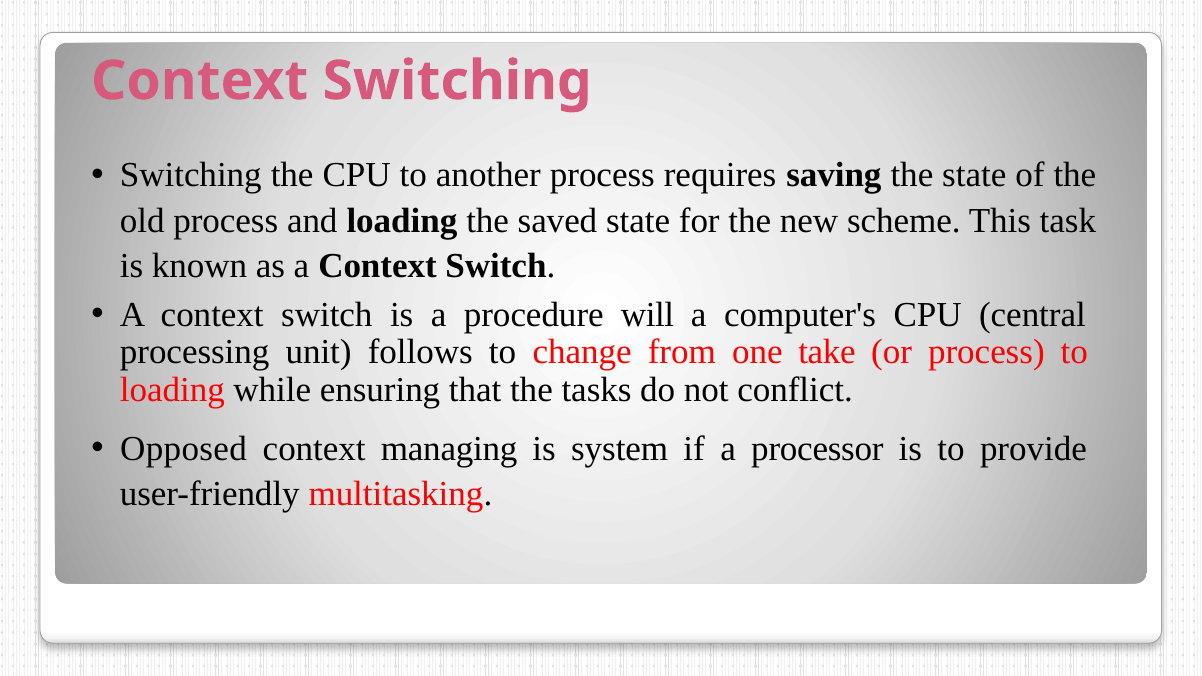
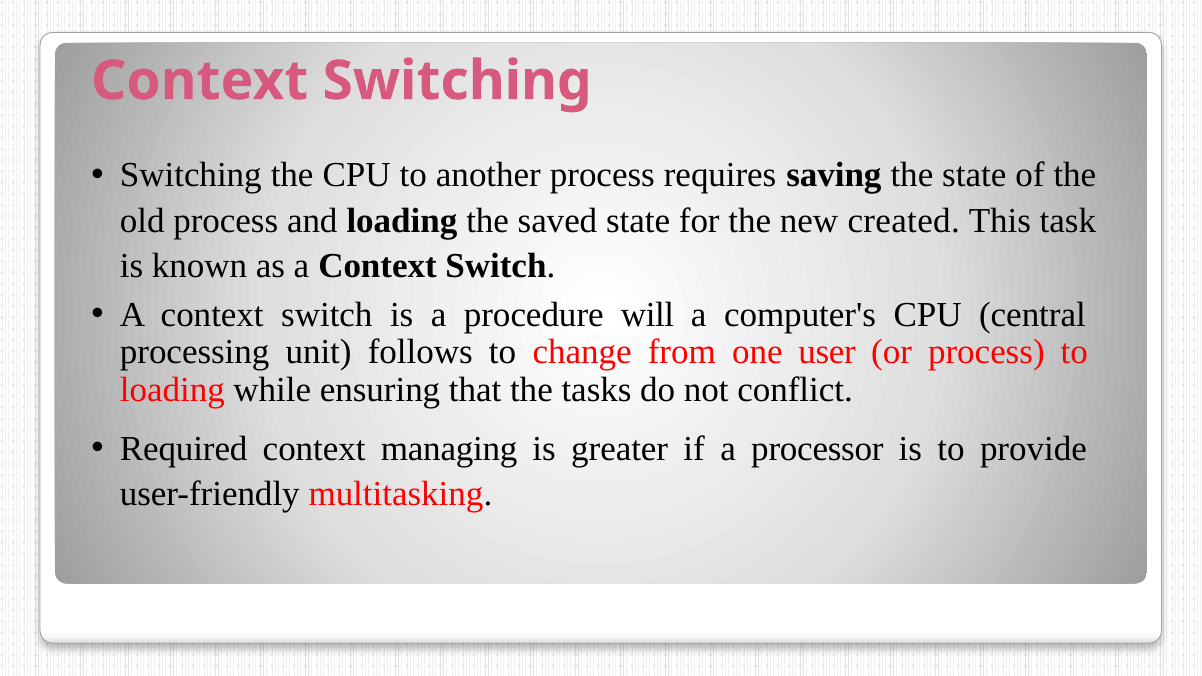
scheme: scheme -> created (904, 220)
take: take -> user (827, 352)
Opposed: Opposed -> Required (184, 449)
system: system -> greater (620, 449)
